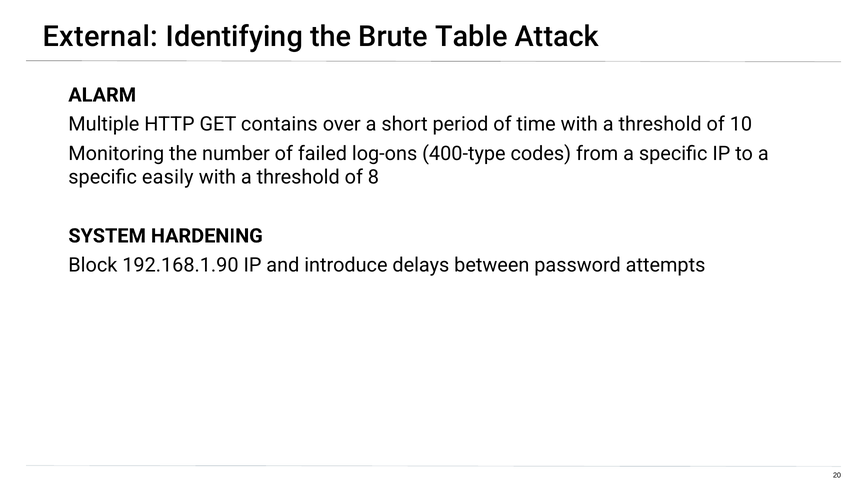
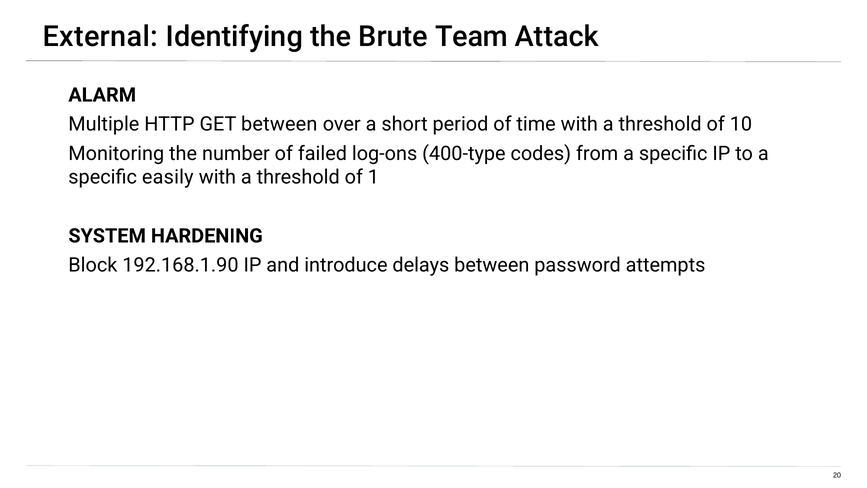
Table: Table -> Team (472, 37)
GET contains: contains -> between (279, 124)
8: 8 -> 1 (373, 177)
